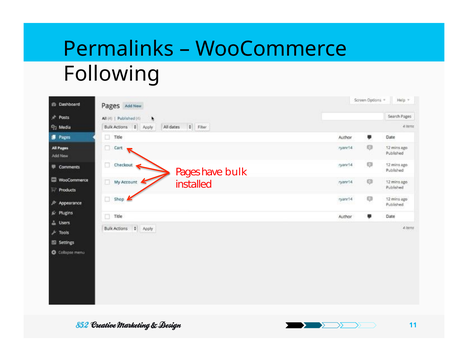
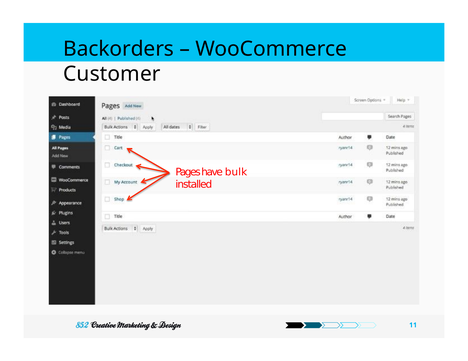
Permalinks: Permalinks -> Backorders (119, 49)
Following: Following -> Customer (112, 74)
